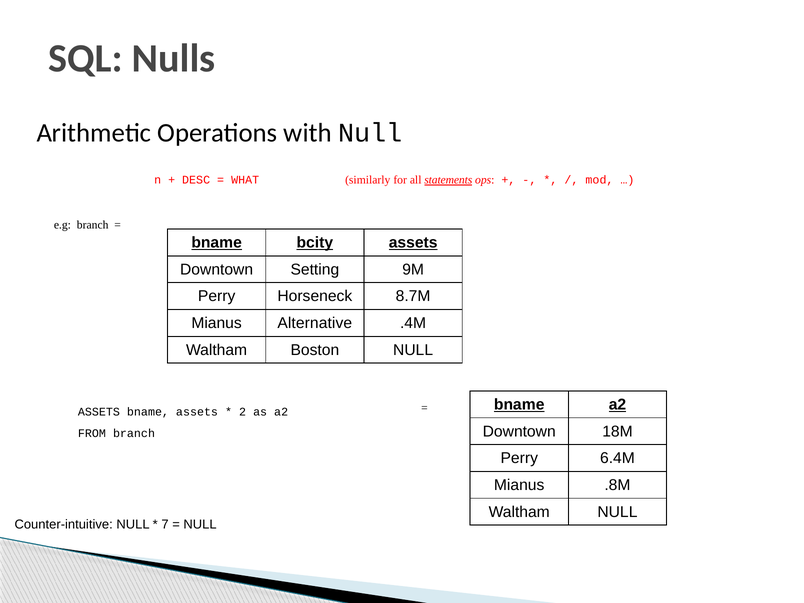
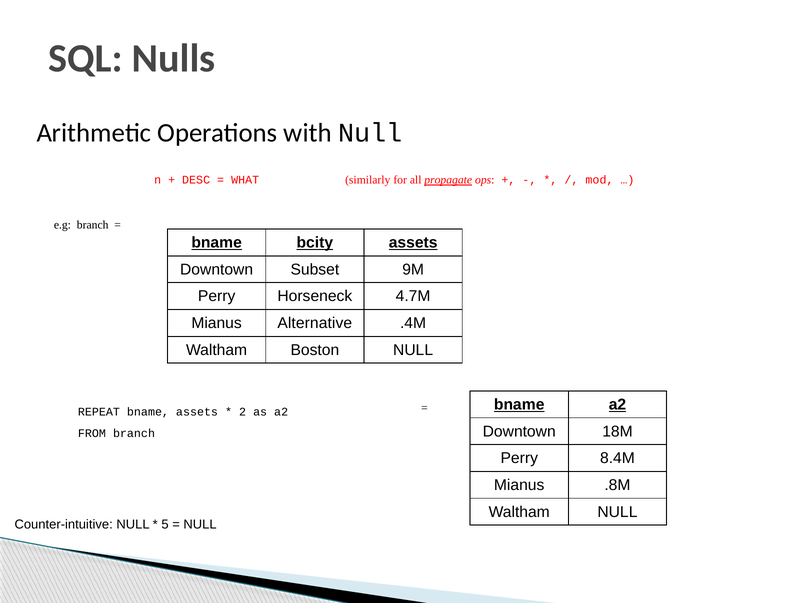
statements: statements -> propagate (448, 180)
Setting: Setting -> Subset (315, 269)
8.7M: 8.7M -> 4.7M (413, 296)
ASSETS: ASSETS -> REPEAT (99, 412)
6.4M: 6.4M -> 8.4M (617, 458)
7: 7 -> 5 (165, 524)
